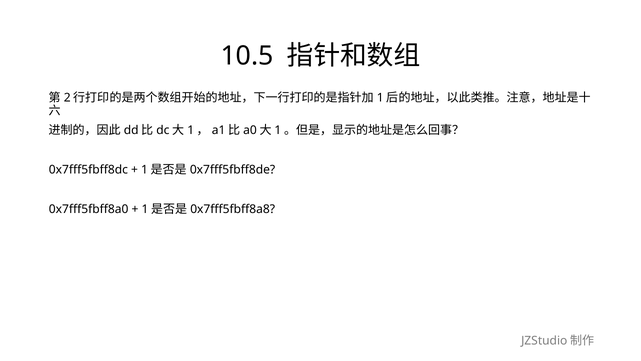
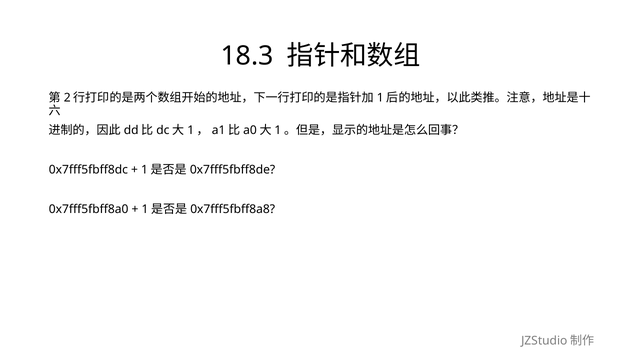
10.5: 10.5 -> 18.3 (247, 56)
